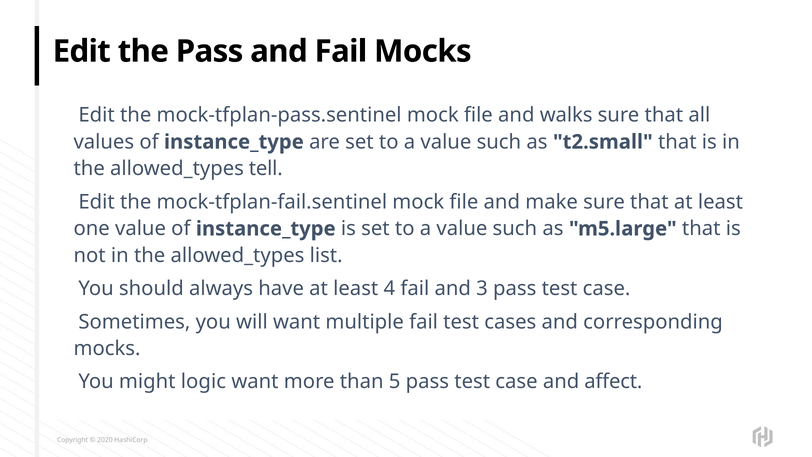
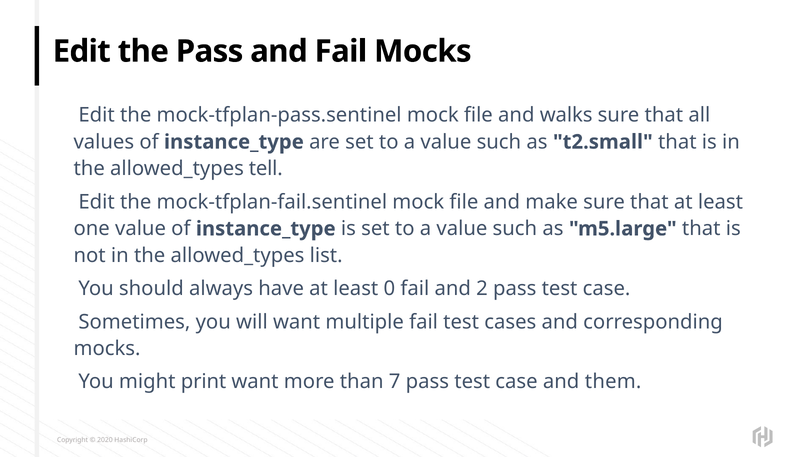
4: 4 -> 0 (389, 289)
3: 3 -> 2 (482, 289)
logic: logic -> print (204, 382)
5: 5 -> 7 (395, 382)
affect: affect -> them (613, 382)
